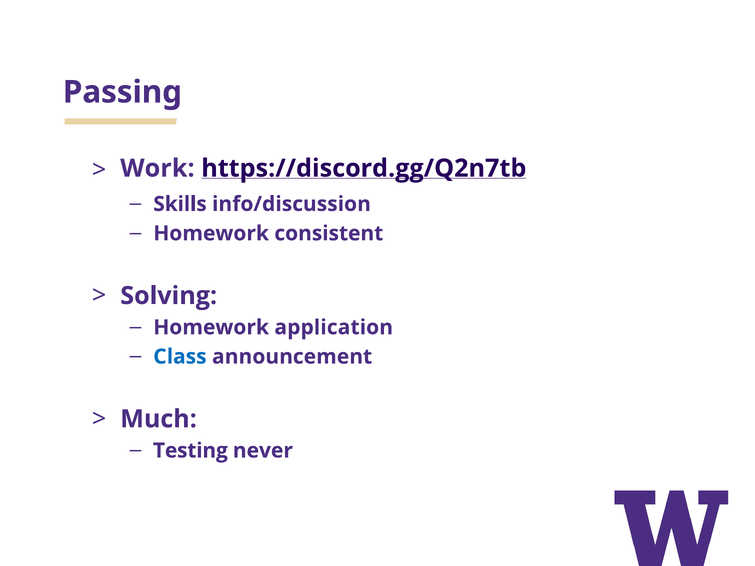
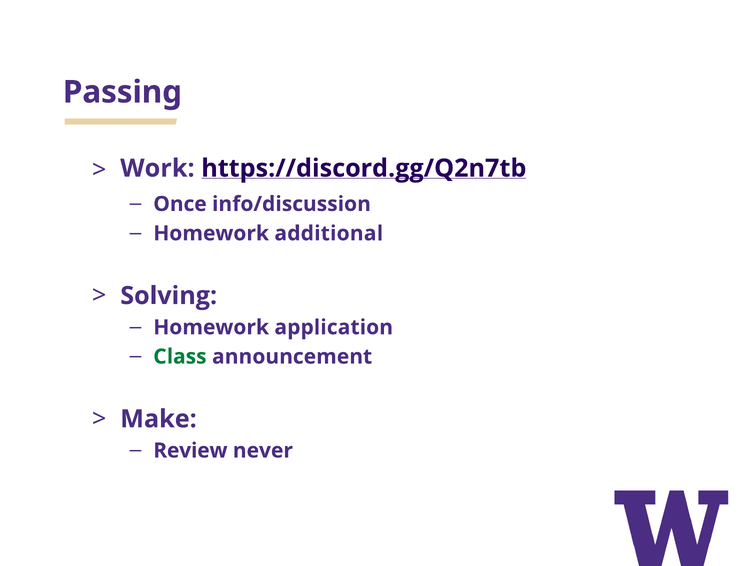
Skills: Skills -> Once (180, 204)
consistent: consistent -> additional (329, 234)
Class colour: blue -> green (180, 357)
Much: Much -> Make (159, 419)
Testing: Testing -> Review (190, 451)
